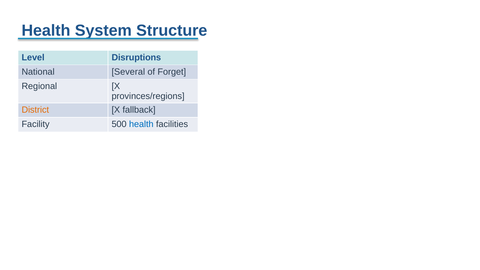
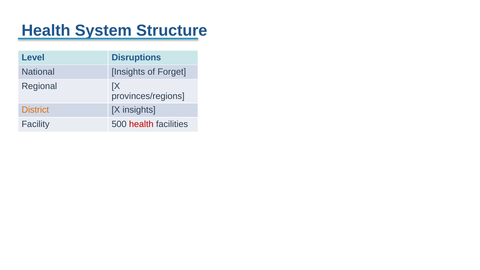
National Several: Several -> Insights (128, 72)
X fallback: fallback -> insights (139, 110)
health colour: blue -> red (141, 124)
